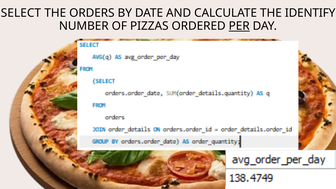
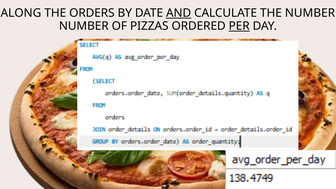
SELECT: SELECT -> ALONG (21, 13)
AND underline: none -> present (179, 13)
THE IDENTIFY: IDENTIFY -> NUMBER (310, 13)
